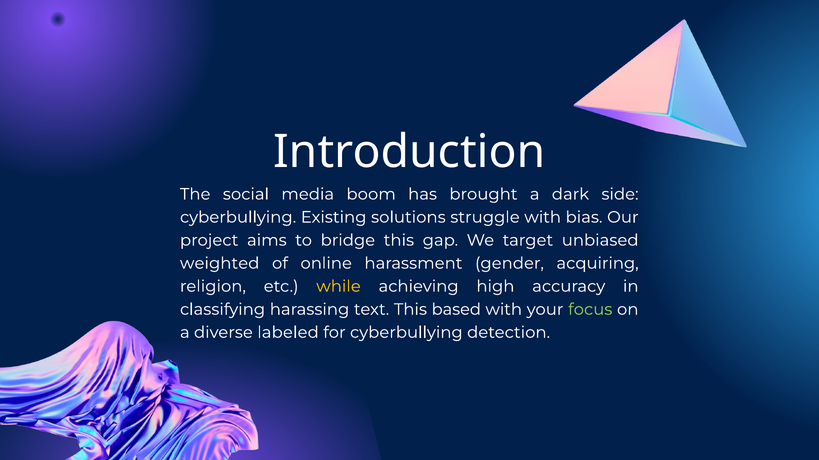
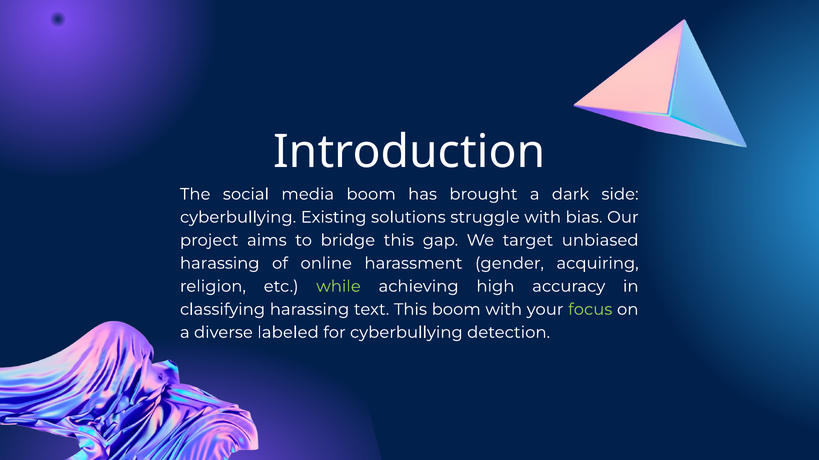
weighted: weighted -> harassing (220, 264)
while colour: yellow -> light green (339, 287)
This based: based -> boom (456, 310)
